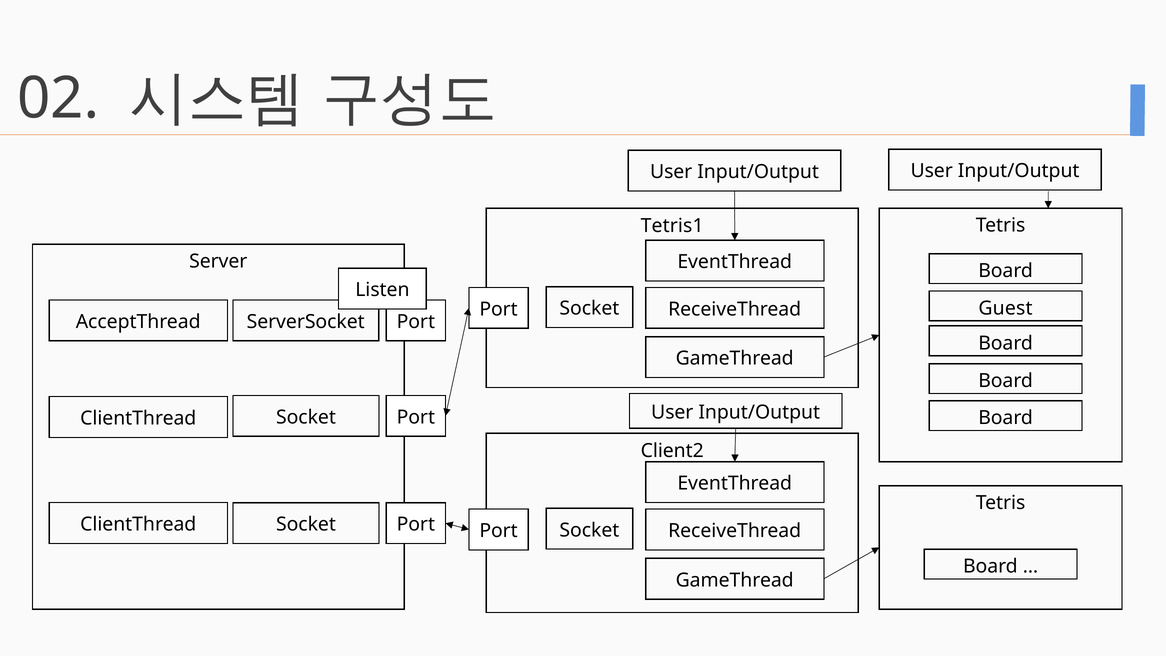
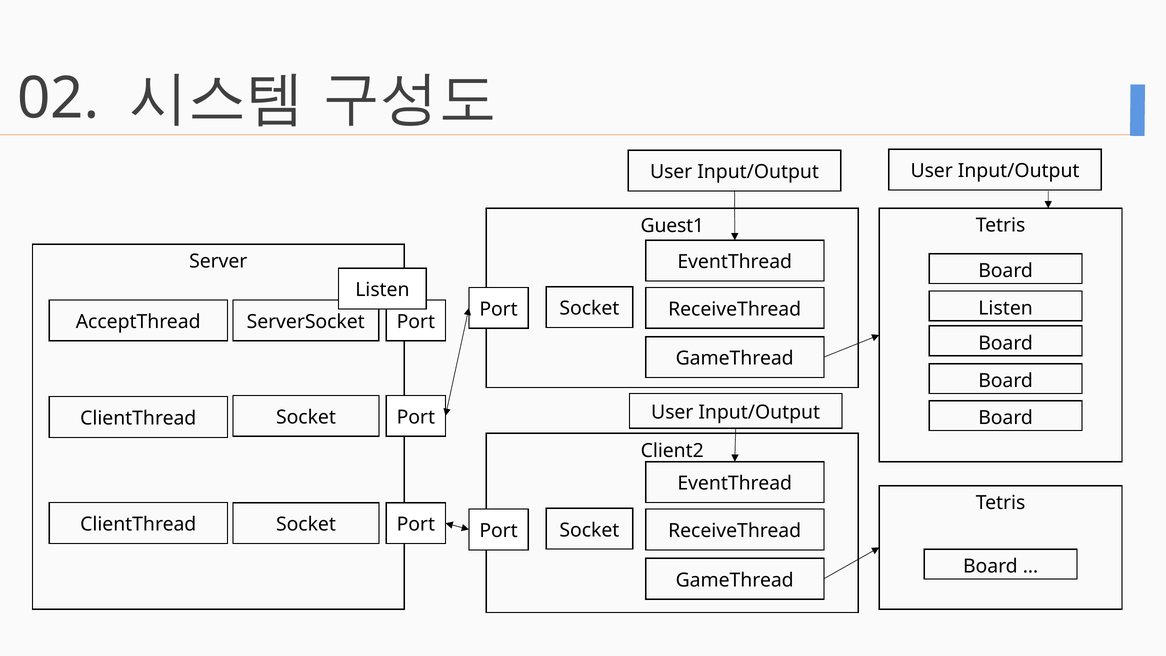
Tetris1: Tetris1 -> Guest1 (672, 226)
Guest: Guest -> Listen (1006, 308)
